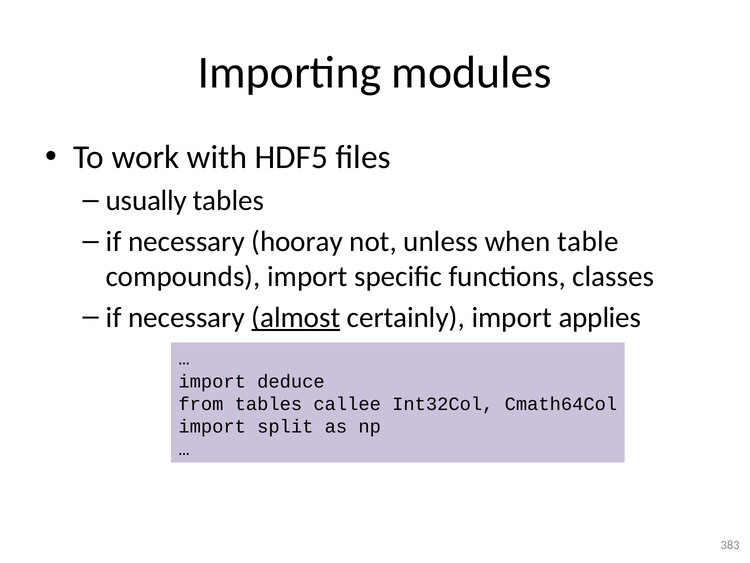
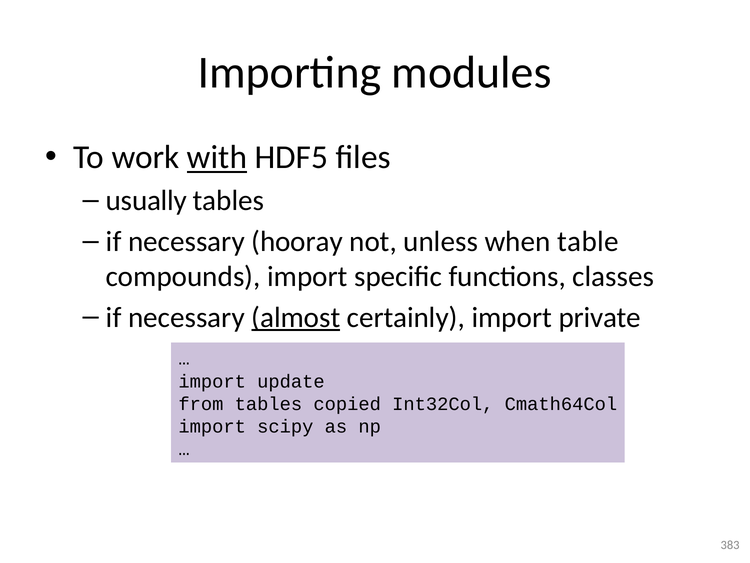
with underline: none -> present (217, 157)
applies: applies -> private (600, 317)
deduce: deduce -> update (291, 381)
callee: callee -> copied (347, 403)
split: split -> scipy (285, 426)
